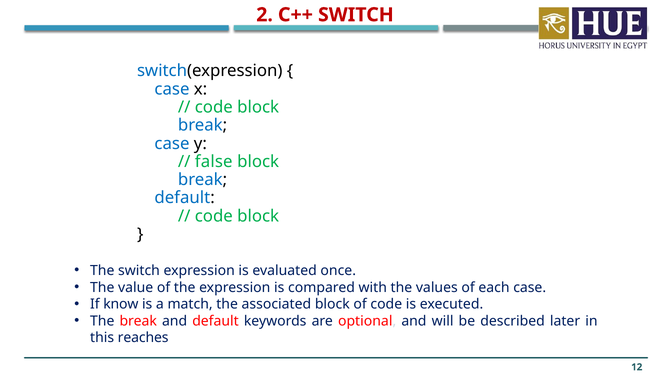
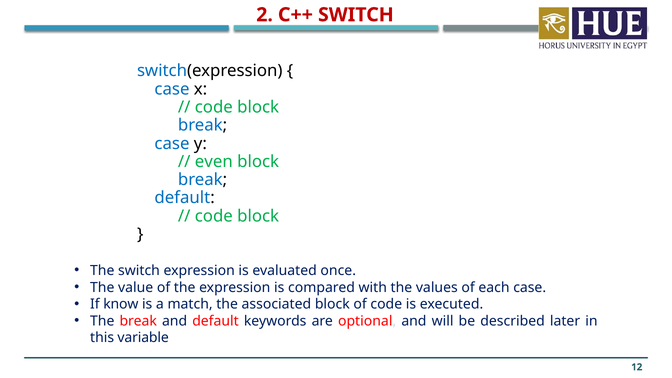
false: false -> even (214, 162)
reaches: reaches -> variable (143, 338)
